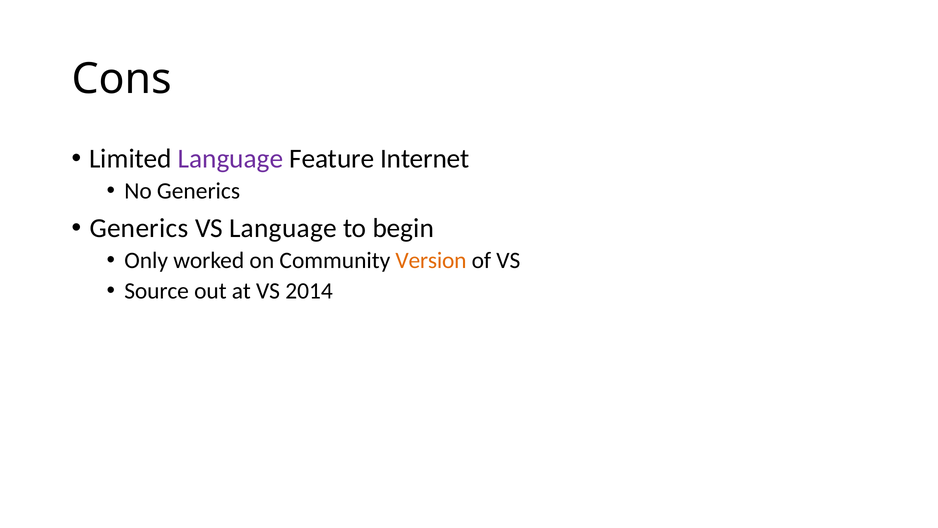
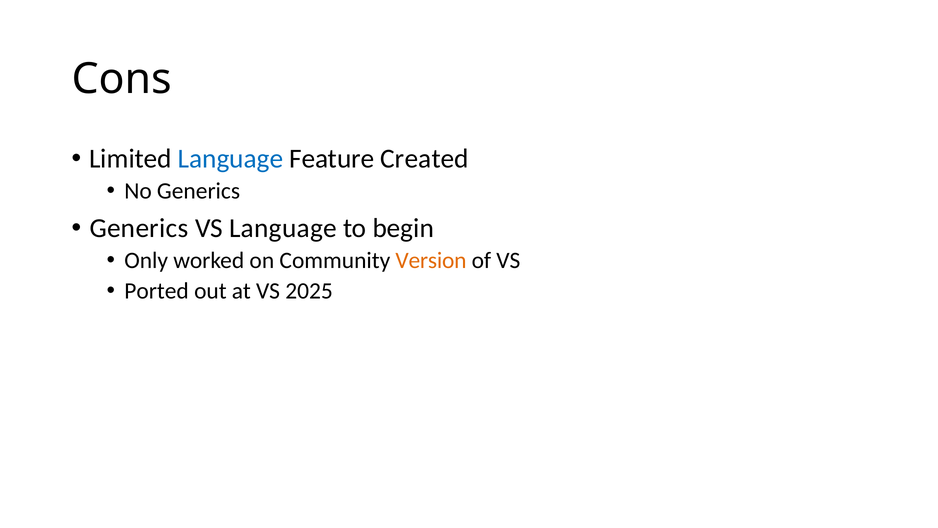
Language colour: purple -> blue (231, 159)
Internet: Internet -> Created (425, 159)
Source: Source -> Ported (157, 291)
2014: 2014 -> 2025 (309, 291)
